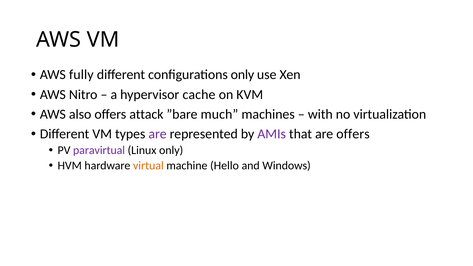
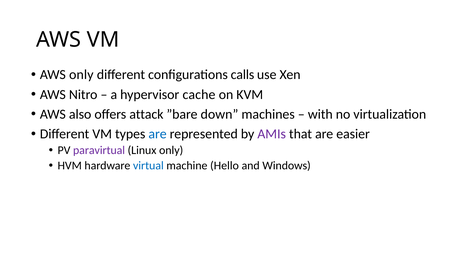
AWS fully: fully -> only (81, 75)
configurations only: only -> calls (242, 75)
much: much -> down (219, 114)
are colour: purple -> blue (158, 134)
are offers: offers -> easier (353, 134)
virtual colour: orange -> blue (148, 166)
